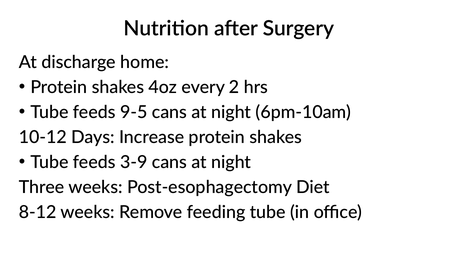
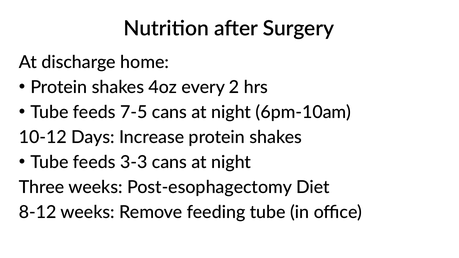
9-5: 9-5 -> 7-5 (134, 112)
3-9: 3-9 -> 3-3 (134, 163)
